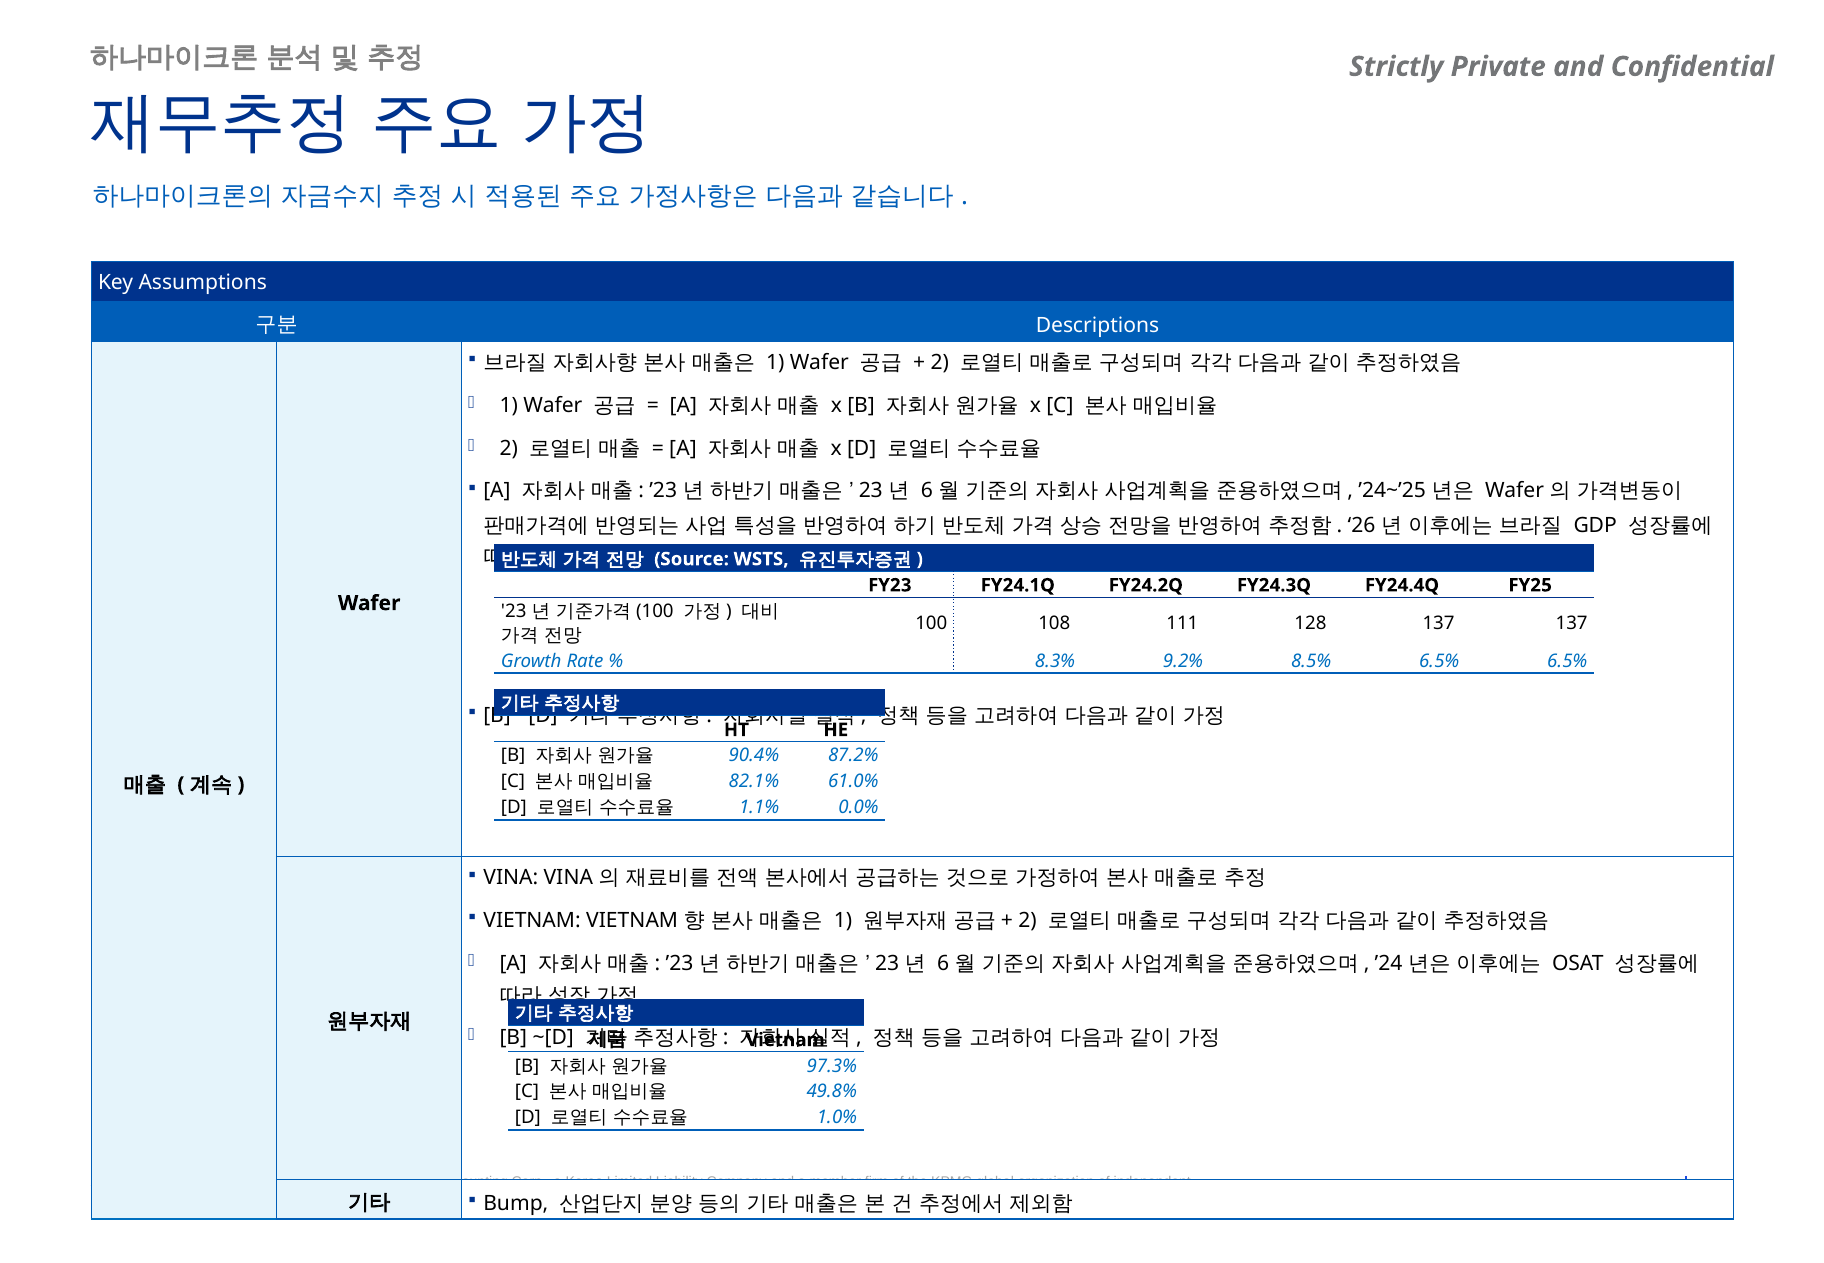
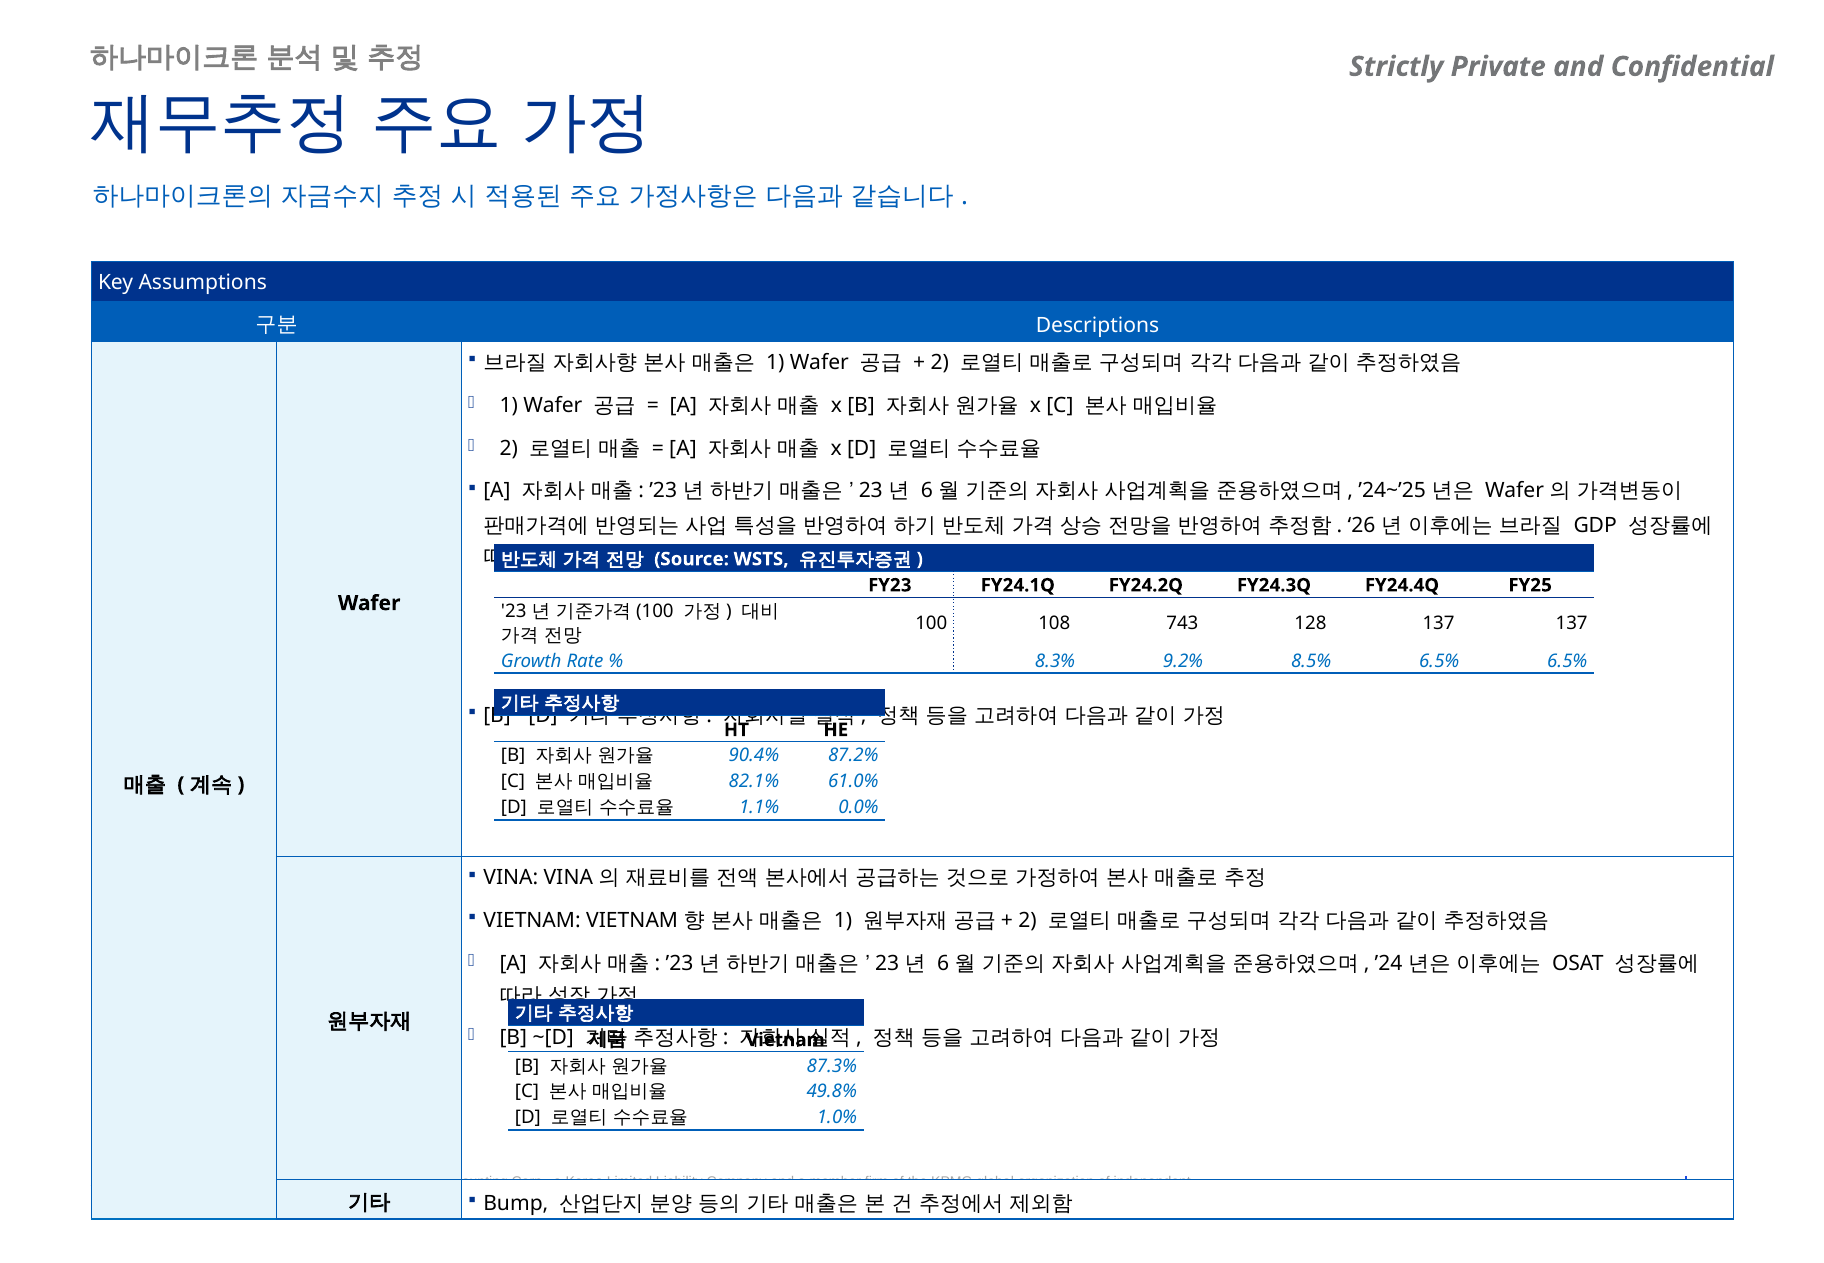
111: 111 -> 743 (1182, 623)
97.3%: 97.3% -> 87.3% (832, 1066)
